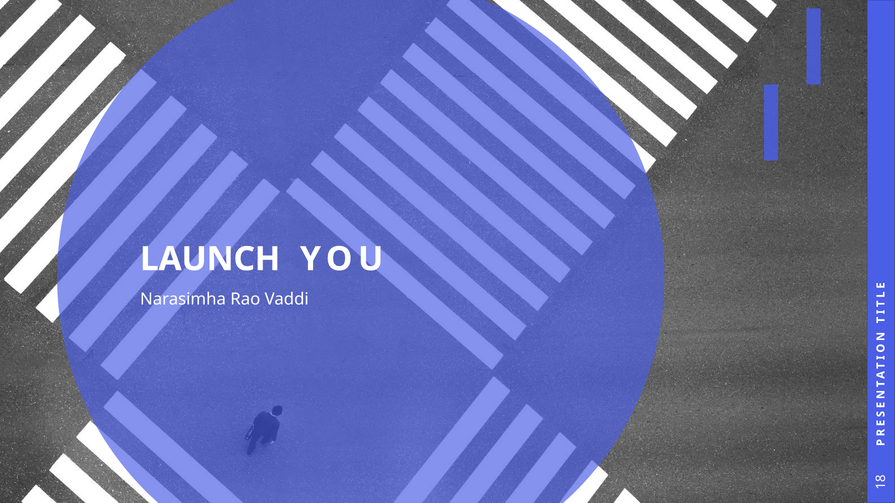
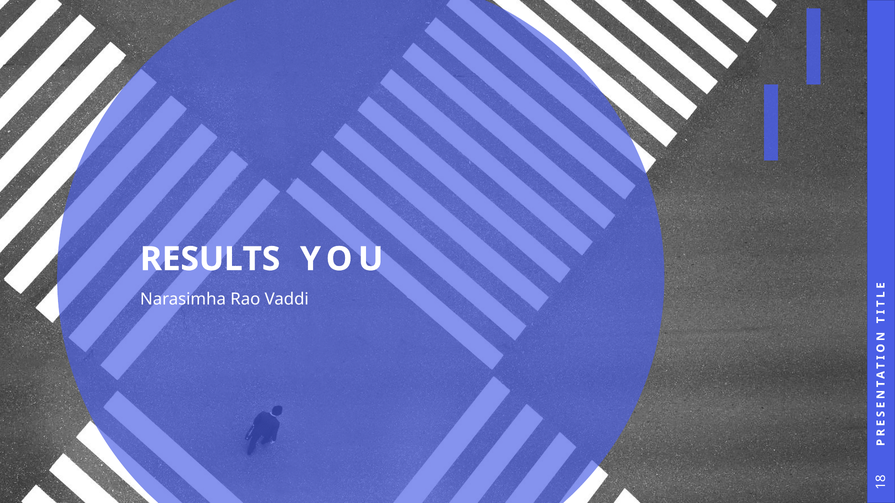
LAUNCH: LAUNCH -> RESULTS (210, 259)
